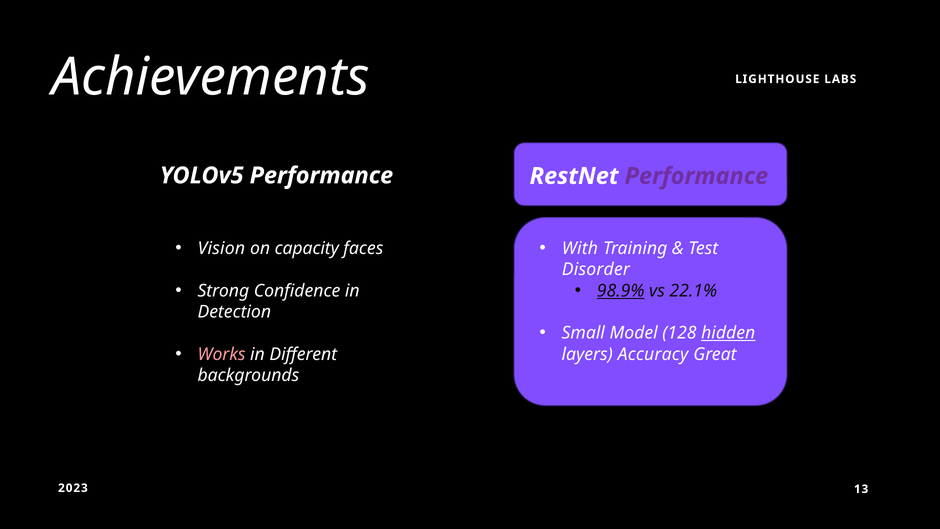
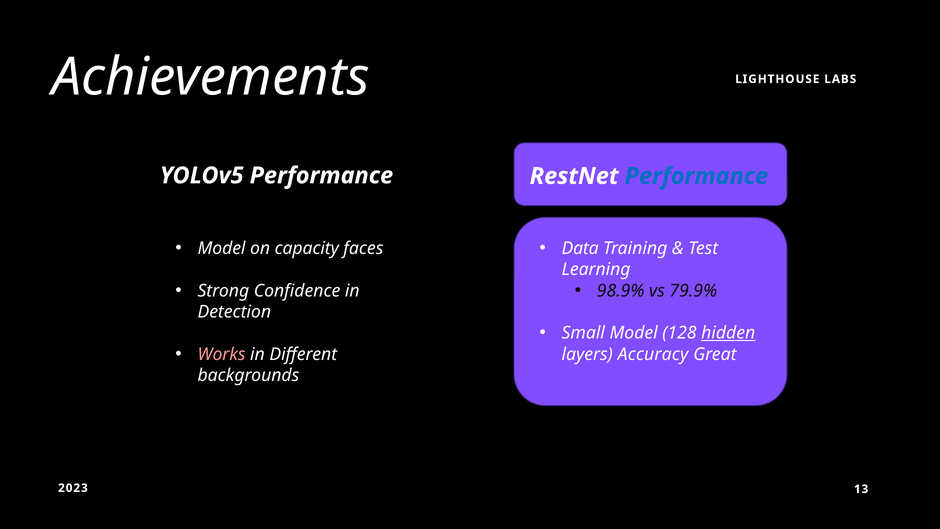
Performance colour: purple -> blue (696, 176)
Vision: Vision -> Model (222, 248)
With: With -> Data (580, 248)
Disorder: Disorder -> Learning (596, 269)
98.9% underline: present -> none (621, 291)
22.1%: 22.1% -> 79.9% (693, 291)
